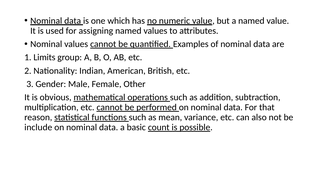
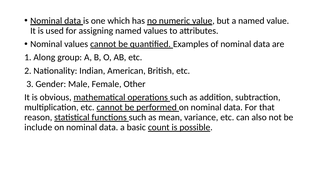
Limits: Limits -> Along (44, 58)
